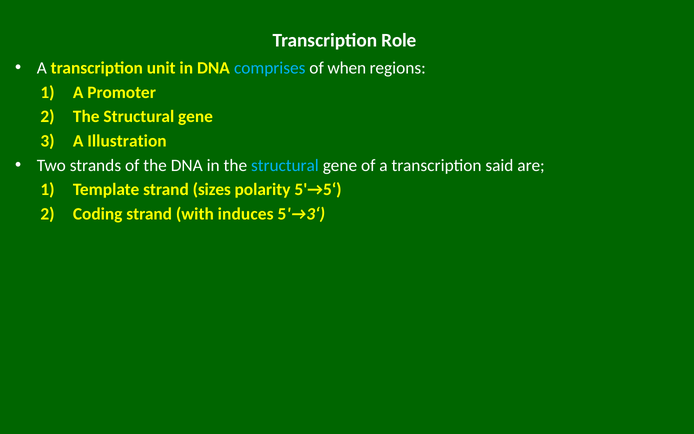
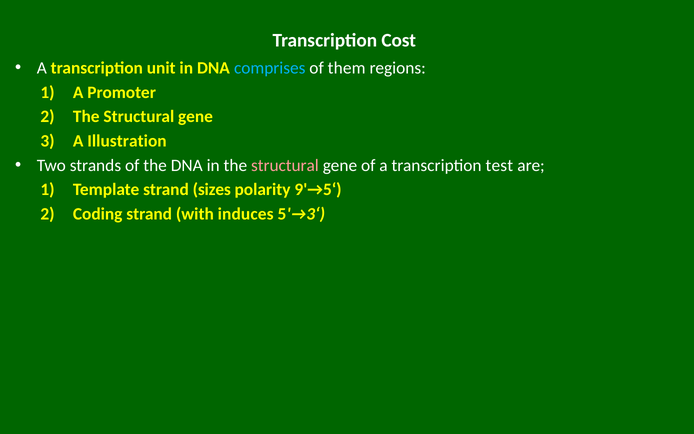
Role: Role -> Cost (399, 40)
when: when -> them (347, 68)
structural colour: light blue -> pink (285, 165)
said: said -> test (499, 165)
5'→5‘: 5'→5‘ -> 9'→5‘ (318, 189)
